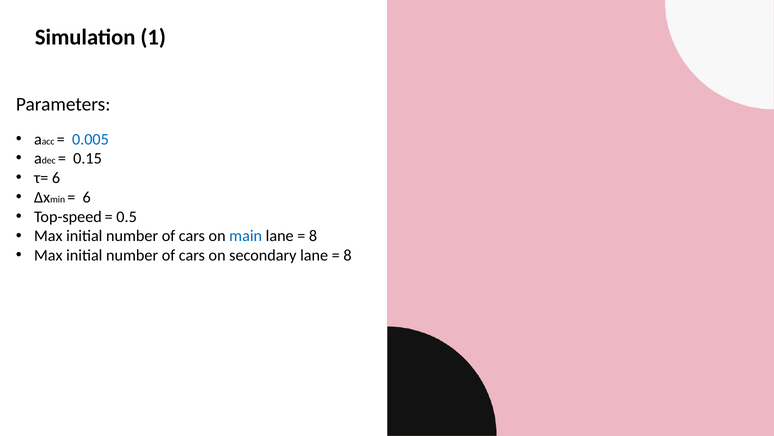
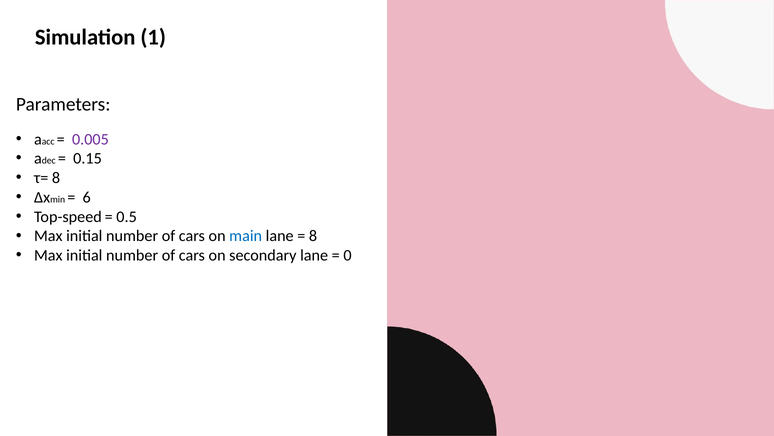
0.005 colour: blue -> purple (90, 139)
τ= 6: 6 -> 8 (56, 178)
8: 8 -> 0 (347, 255)
